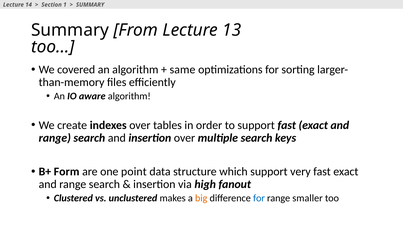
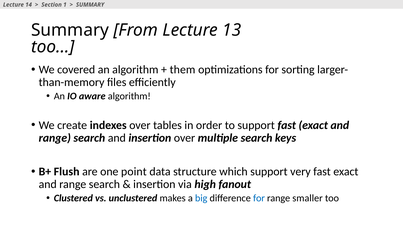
same: same -> them (183, 69)
Form: Form -> Flush (67, 171)
big colour: orange -> blue (201, 198)
